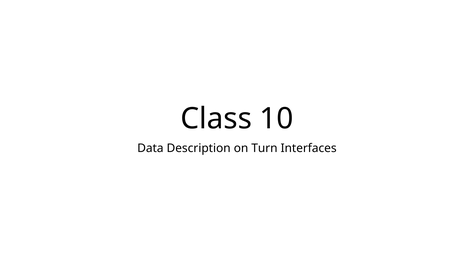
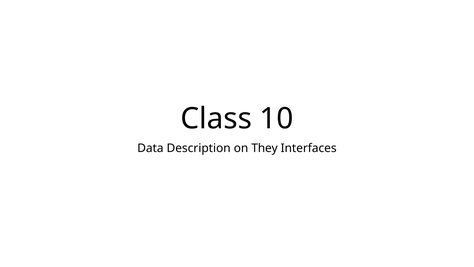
Turn: Turn -> They (265, 148)
